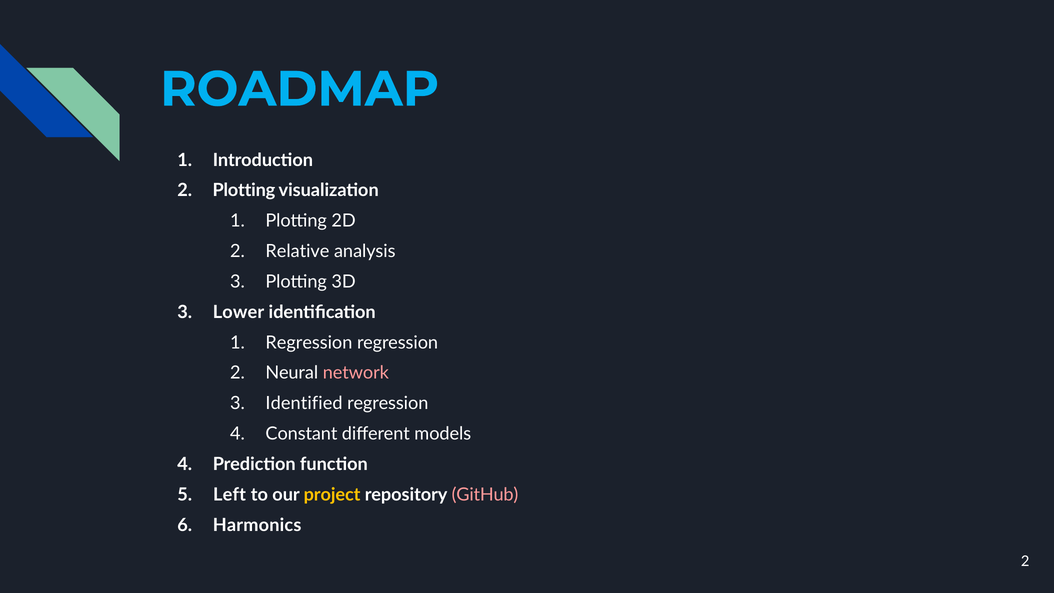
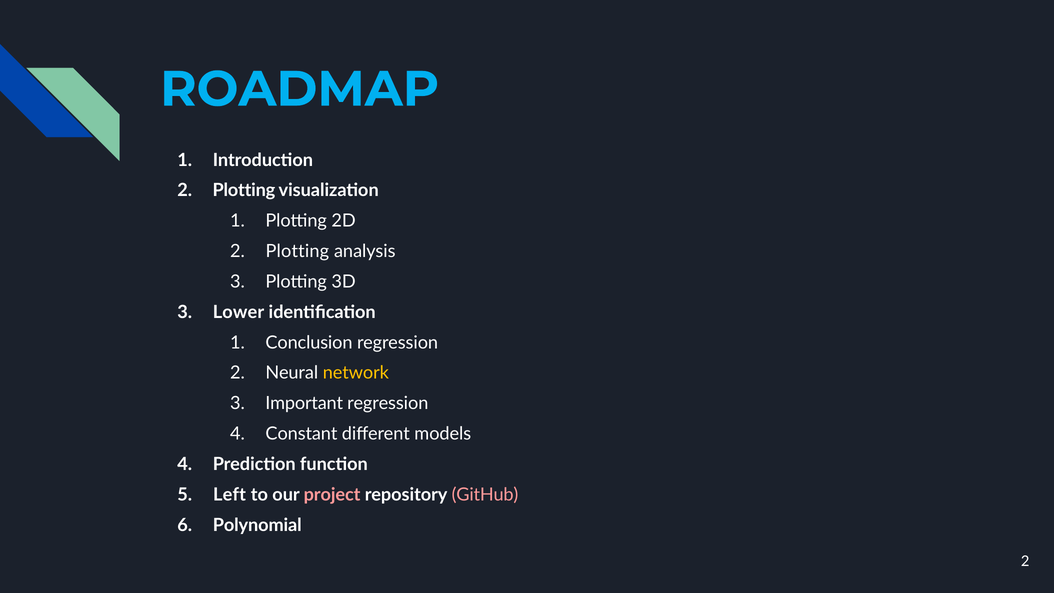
Relative: Relative -> Plotting (297, 251)
Regression: Regression -> Conclusion (309, 343)
network colour: pink -> yellow (356, 373)
Identified: Identified -> Important (304, 403)
project colour: yellow -> pink (332, 495)
Harmonics: Harmonics -> Polynomial (257, 525)
